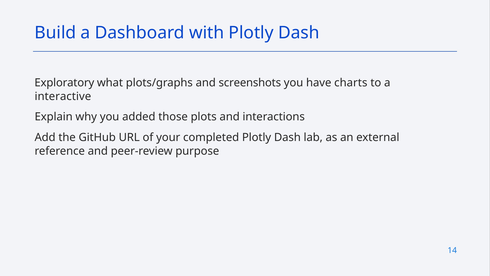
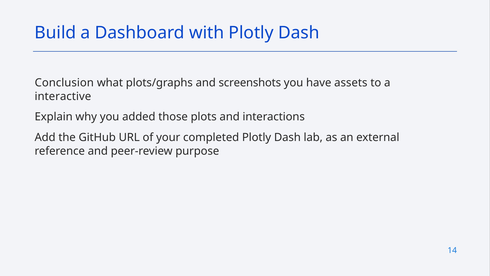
Exploratory: Exploratory -> Conclusion (64, 83)
charts: charts -> assets (351, 83)
